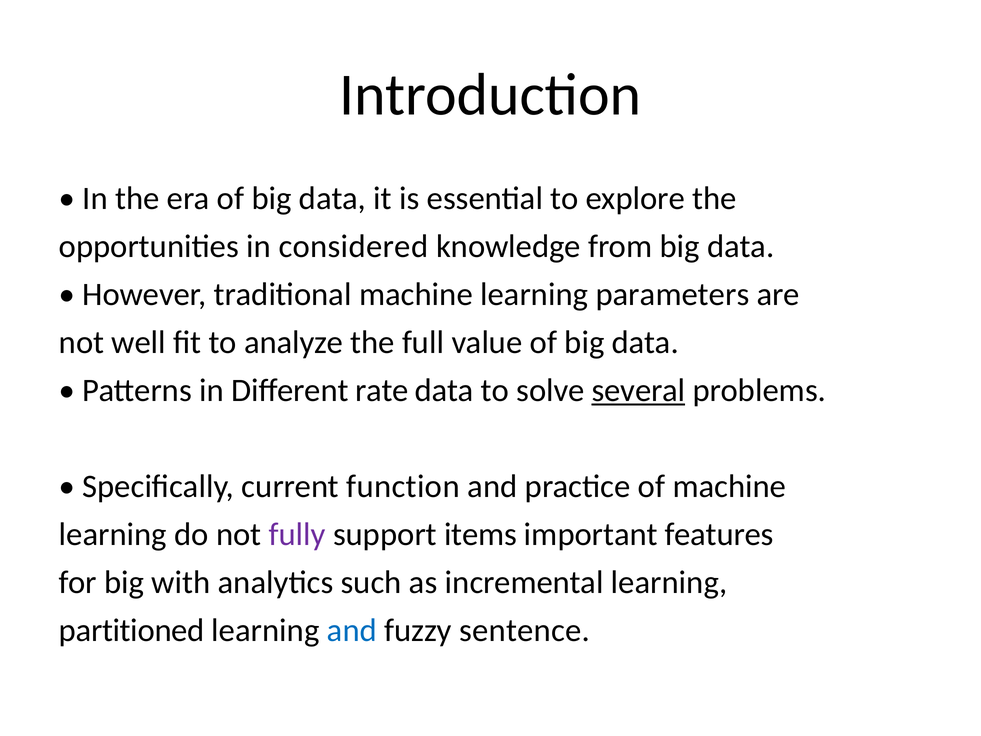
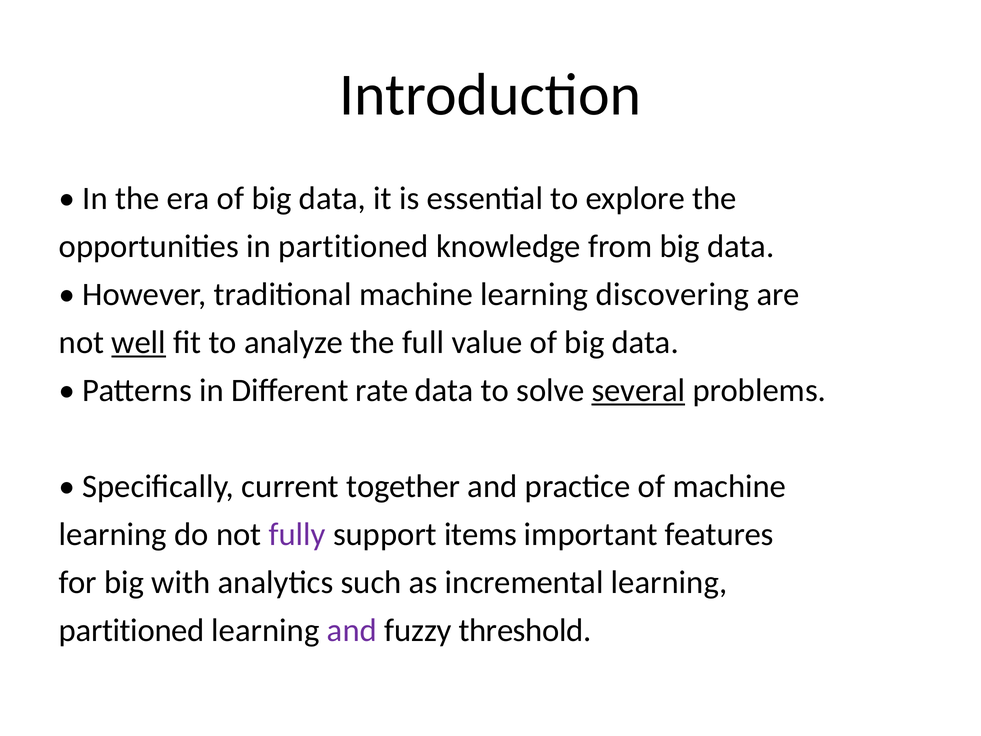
in considered: considered -> partitioned (353, 246)
parameters: parameters -> discovering (672, 294)
well underline: none -> present (139, 342)
function: function -> together (403, 486)
and colour: blue -> purple (352, 630)
sentence: sentence -> threshold (525, 630)
